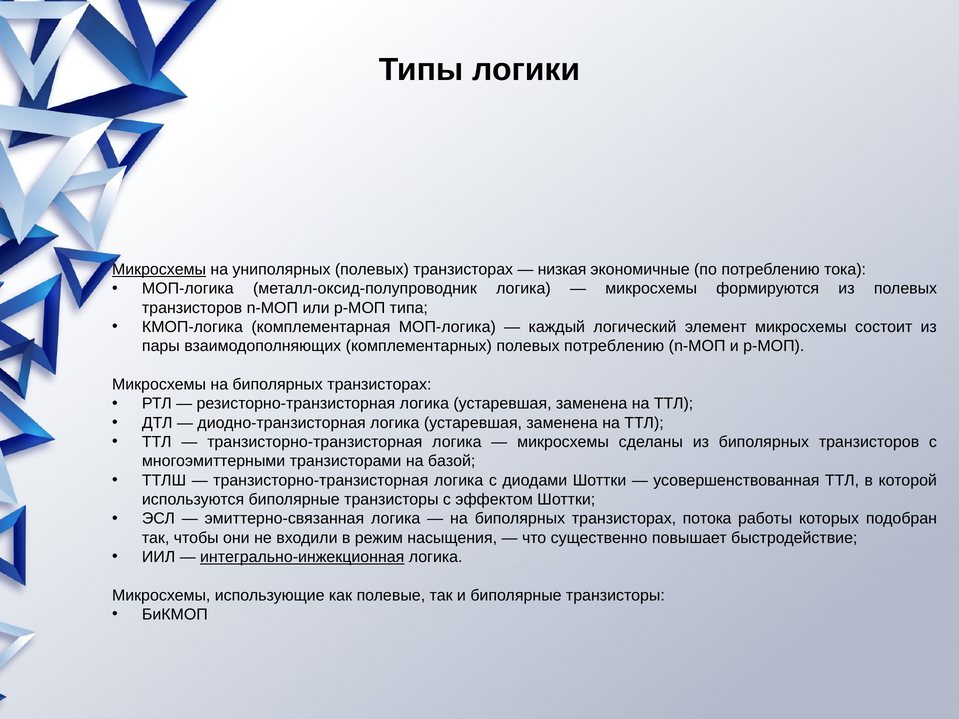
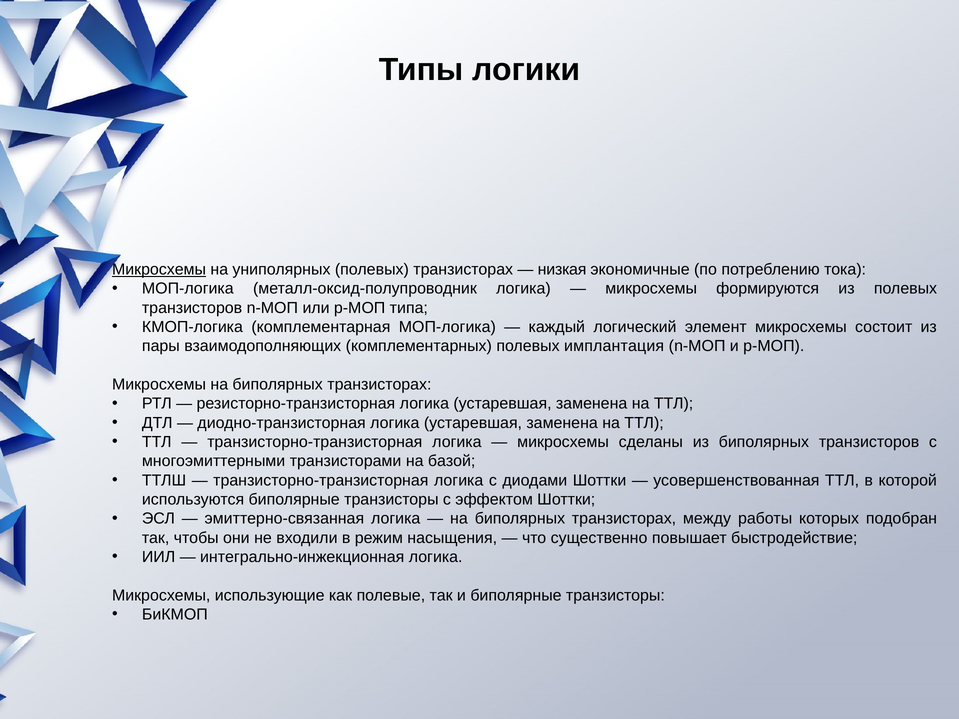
полевых потреблению: потреблению -> имплантация (614, 346)
потока: потока -> между (707, 519)
интегрально-инжекционная underline: present -> none (302, 557)
